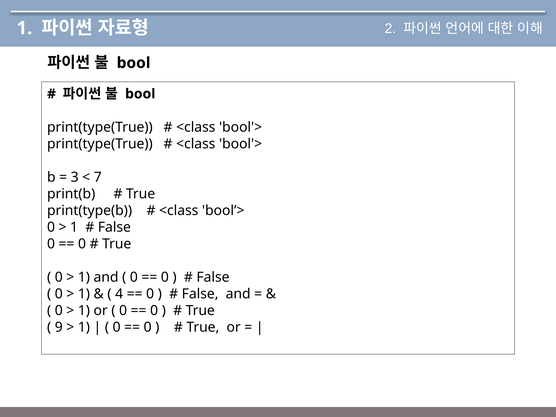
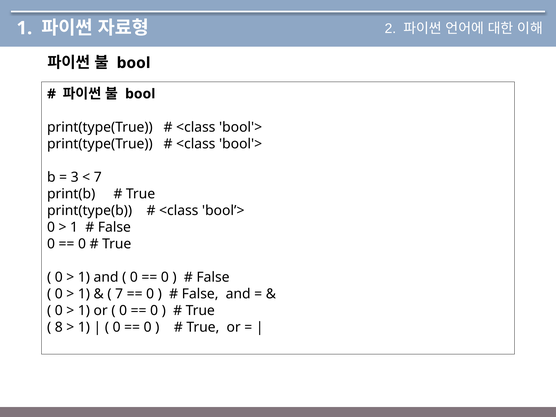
4: 4 -> 7 (119, 294)
9: 9 -> 8 (59, 327)
